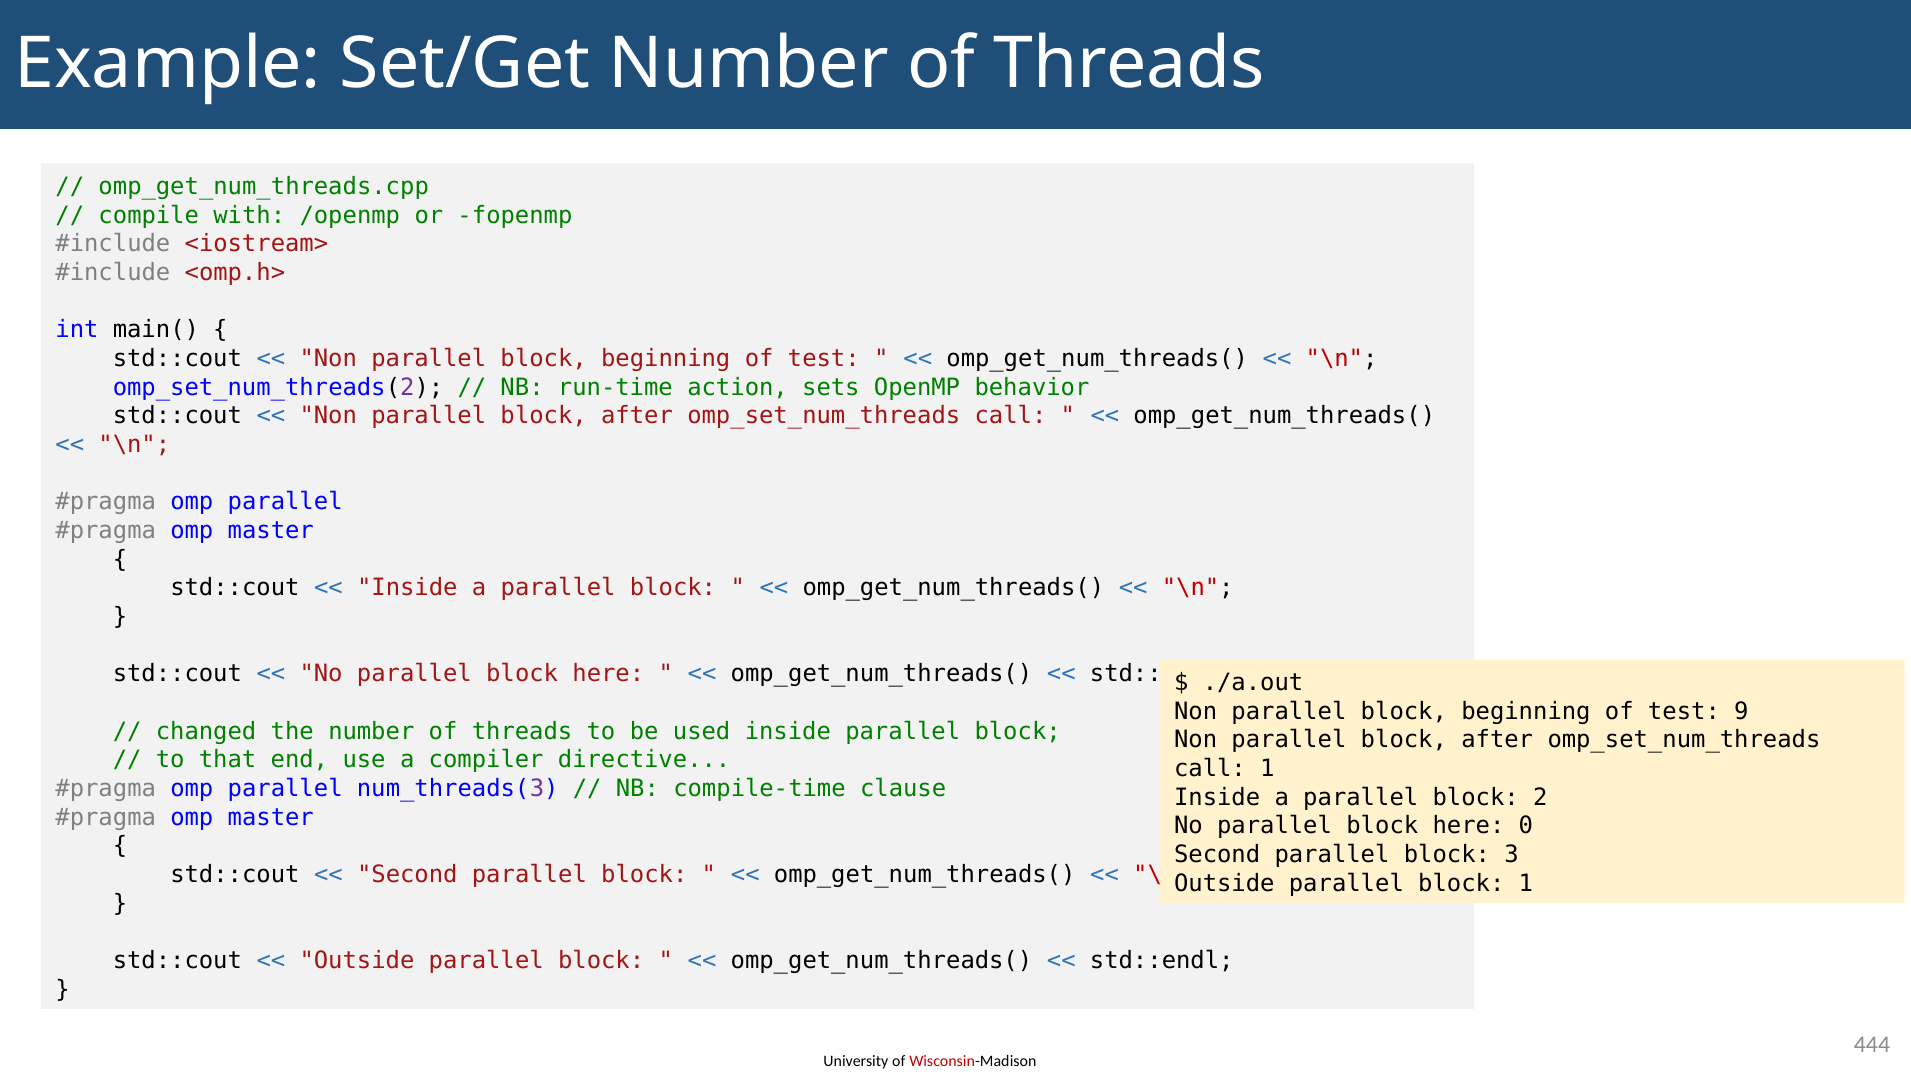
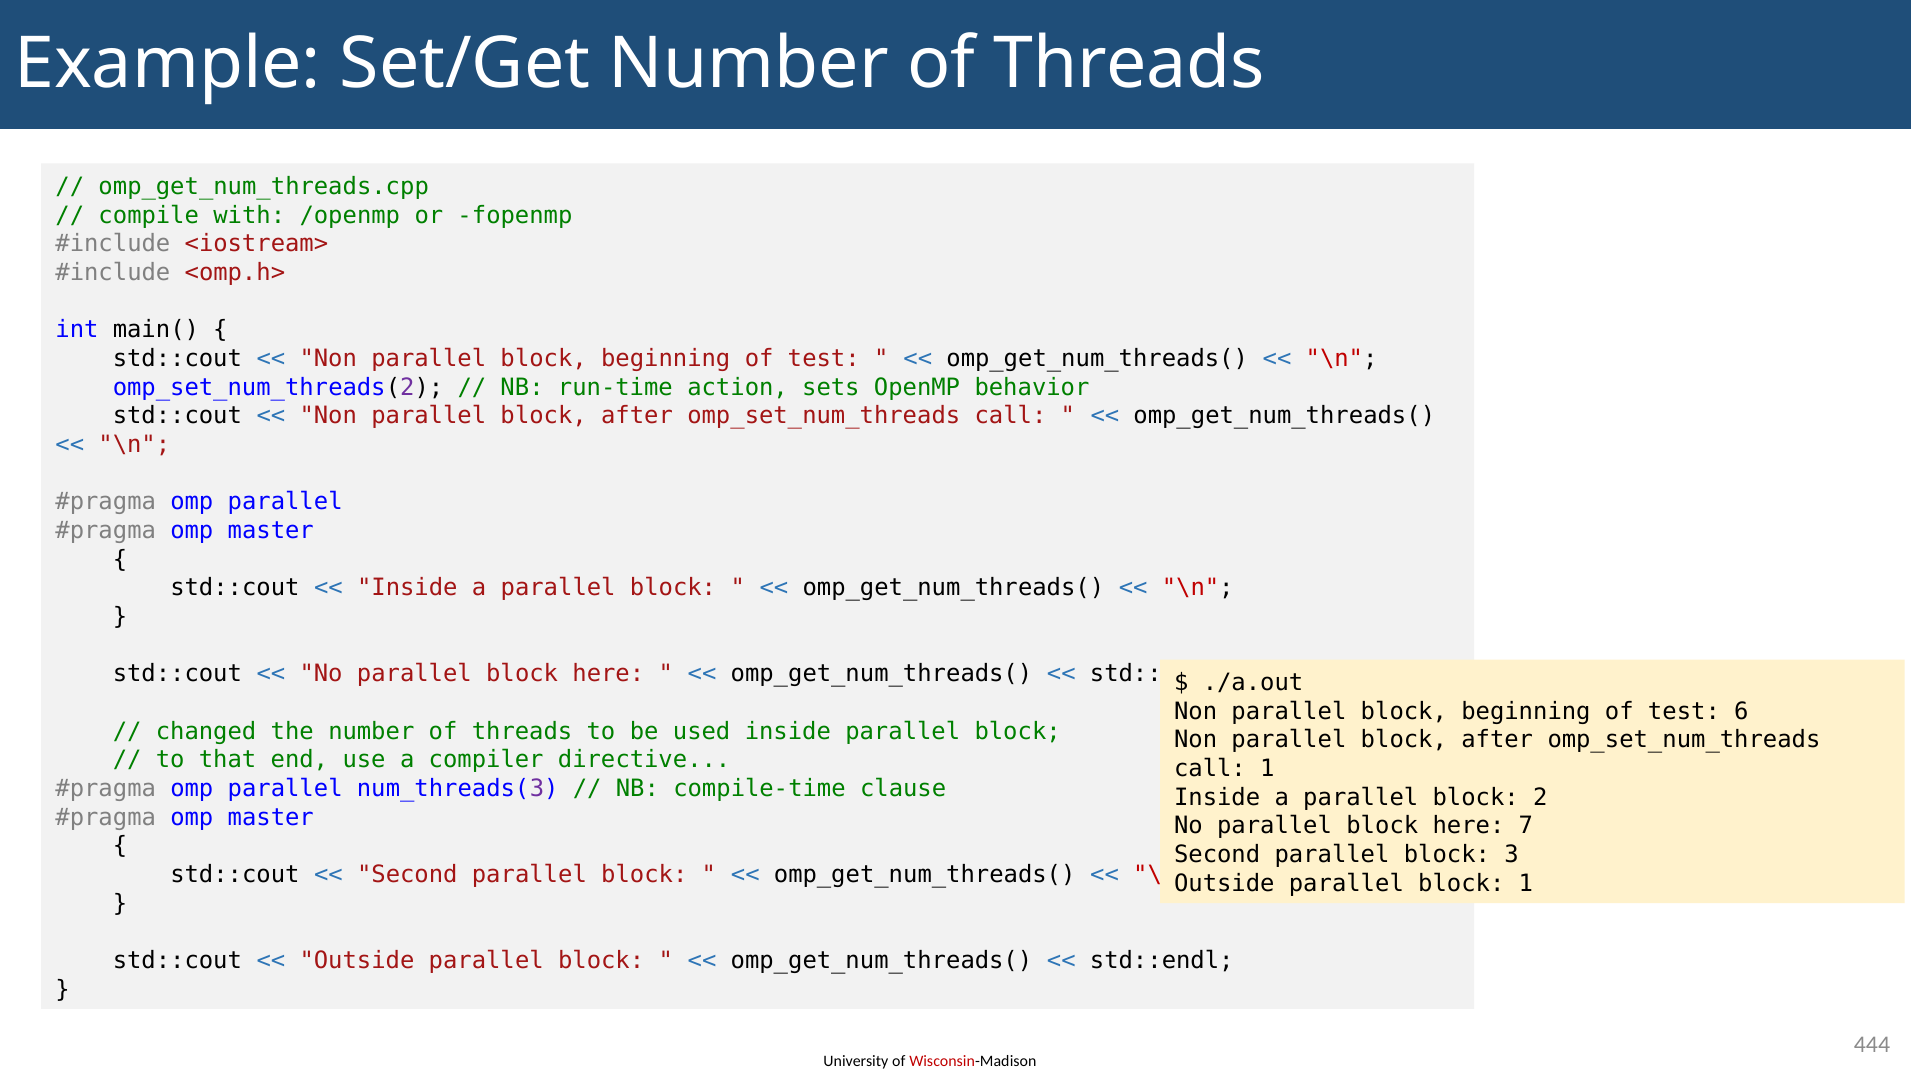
9: 9 -> 6 (1741, 711)
0: 0 -> 7 (1526, 826)
